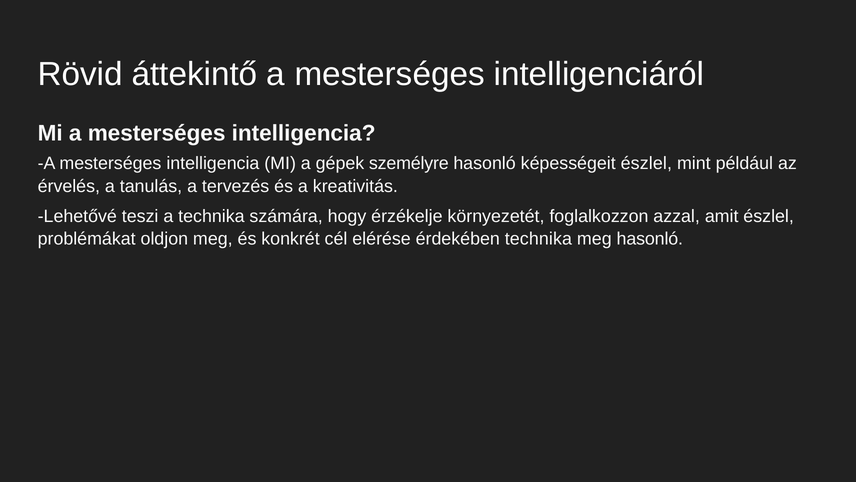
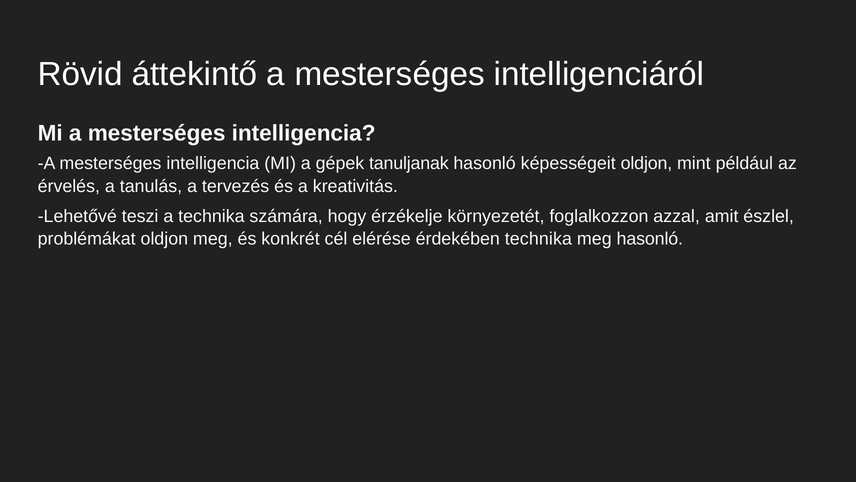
személyre: személyre -> tanuljanak (409, 163)
képességeit észlel: észlel -> oldjon (646, 163)
